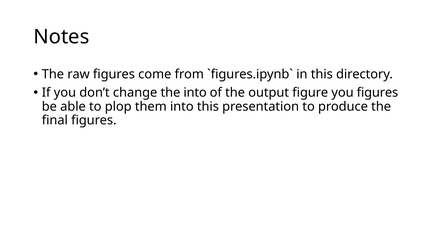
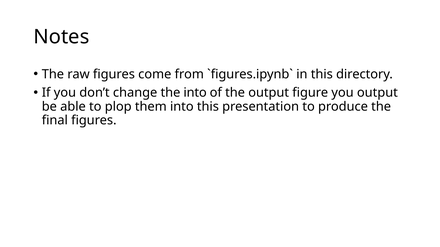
you figures: figures -> output (377, 93)
